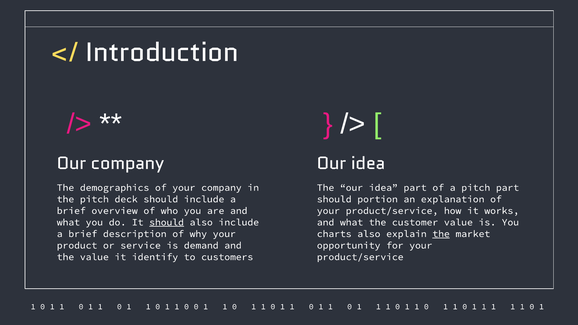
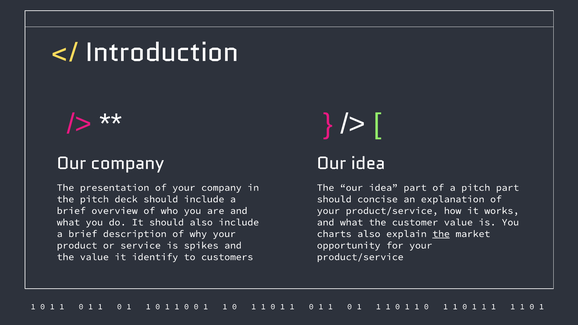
demographics: demographics -> presentation (115, 188)
portion: portion -> concise (378, 199)
should underline: present -> none (167, 222)
demand: demand -> spikes (201, 245)
